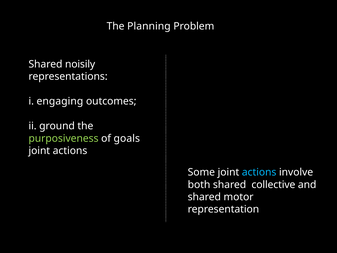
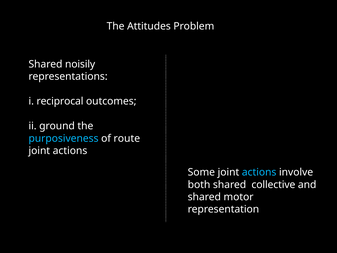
Planning: Planning -> Attitudes (149, 26)
engaging: engaging -> reciprocal (60, 101)
purposiveness colour: light green -> light blue (64, 138)
goals: goals -> route (127, 138)
